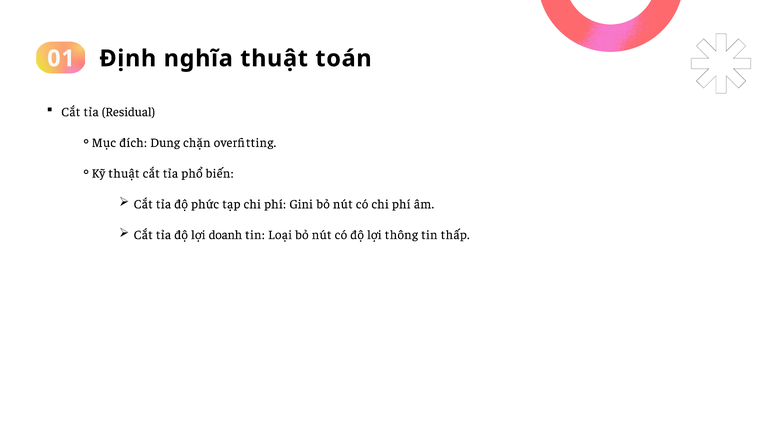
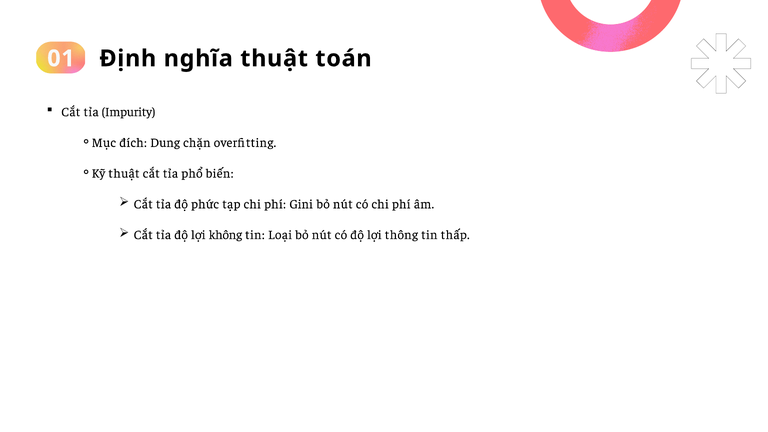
Residual: Residual -> Impurity (128, 112)
doanh: doanh -> không (225, 235)
